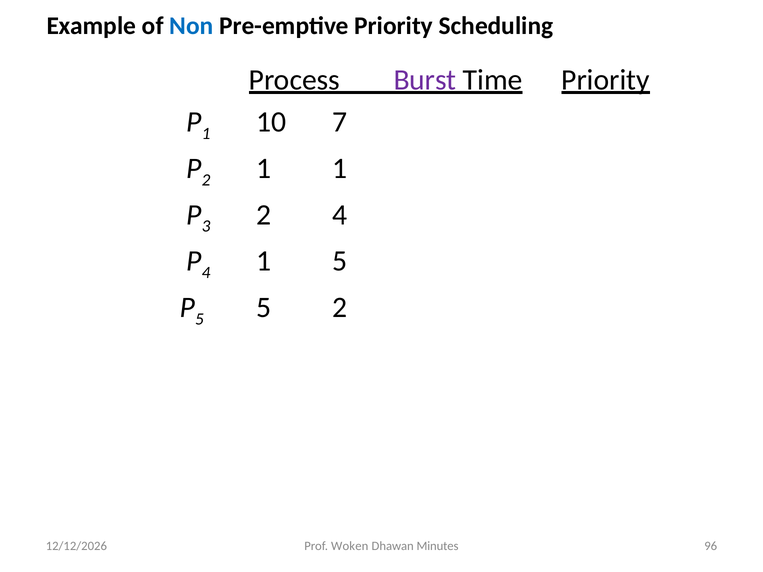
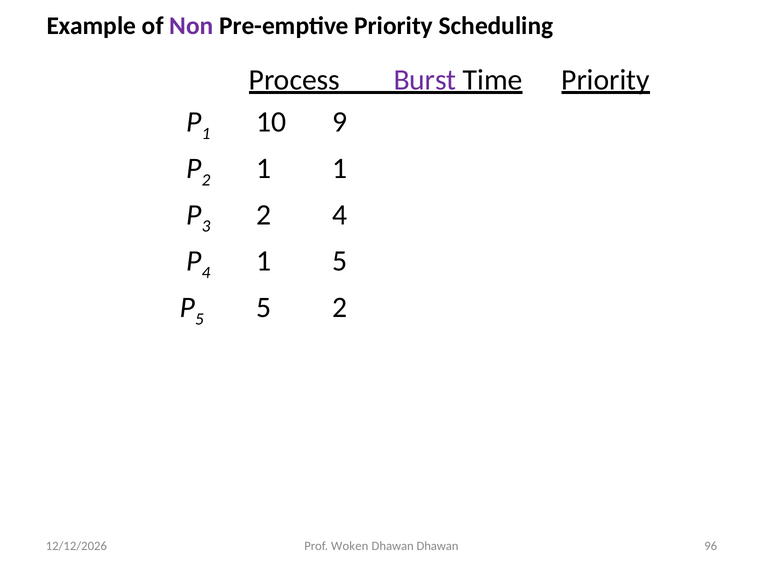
Non colour: blue -> purple (191, 26)
7: 7 -> 9 (340, 122)
Dhawan Minutes: Minutes -> Dhawan (438, 546)
